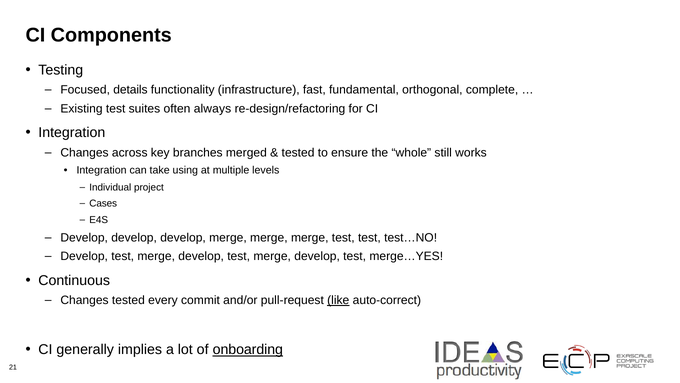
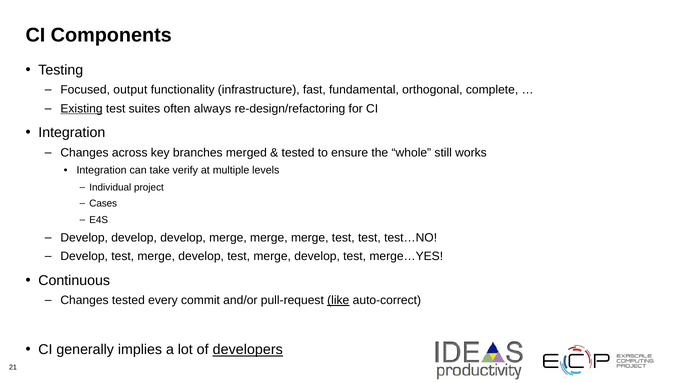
details: details -> output (130, 90)
Existing underline: none -> present (81, 108)
using: using -> verify (185, 170)
onboarding: onboarding -> developers (248, 349)
